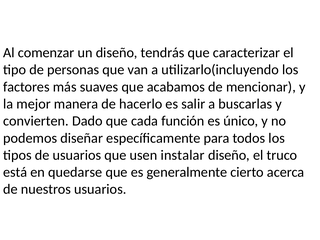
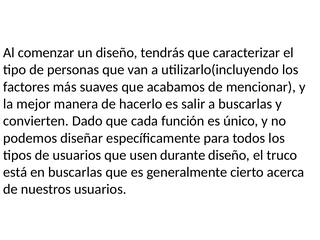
instalar: instalar -> durante (183, 155)
en quedarse: quedarse -> buscarlas (75, 172)
